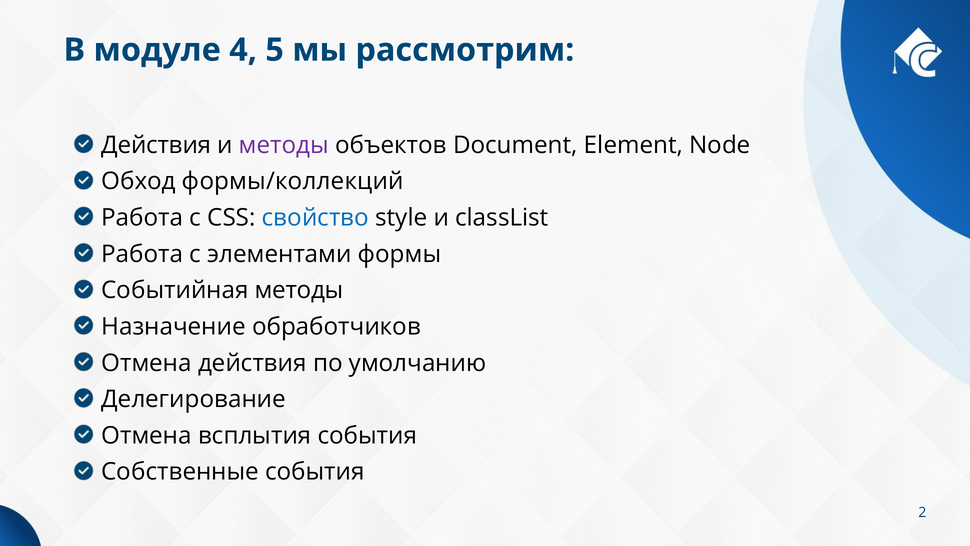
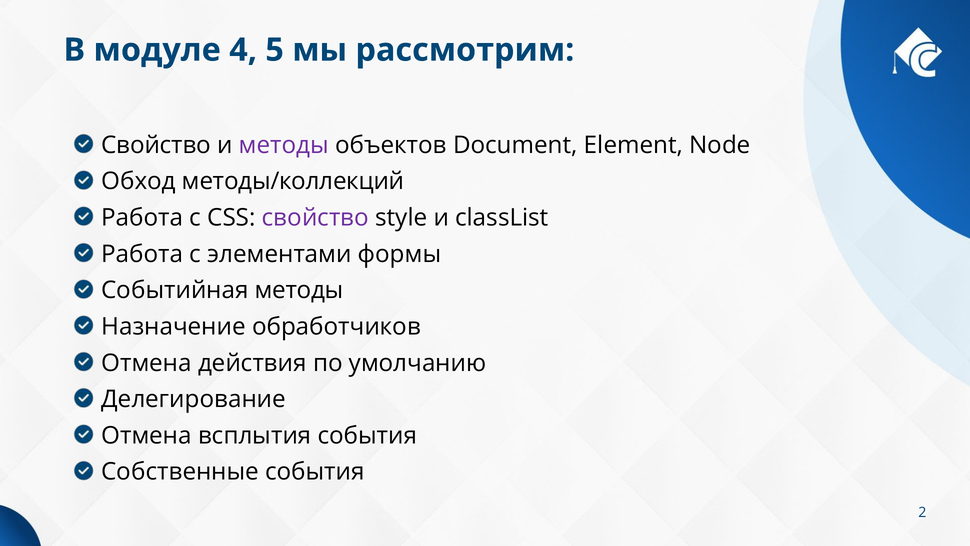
Действия: Действия -> Свойство (156, 145)
формы/коллекций: формы/коллекций -> методы/коллекций (293, 181)
свойство colour: blue -> purple (315, 218)
